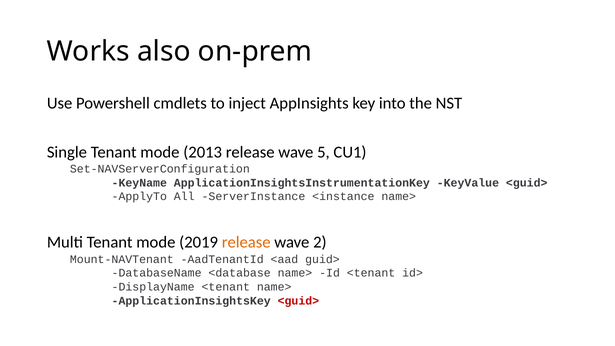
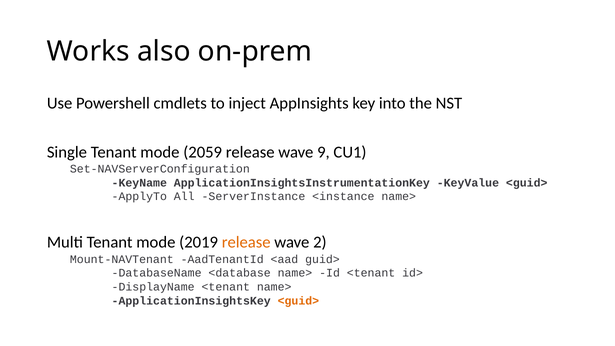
2013: 2013 -> 2059 (203, 152)
5: 5 -> 9 (323, 152)
<guid> colour: red -> orange (298, 301)
